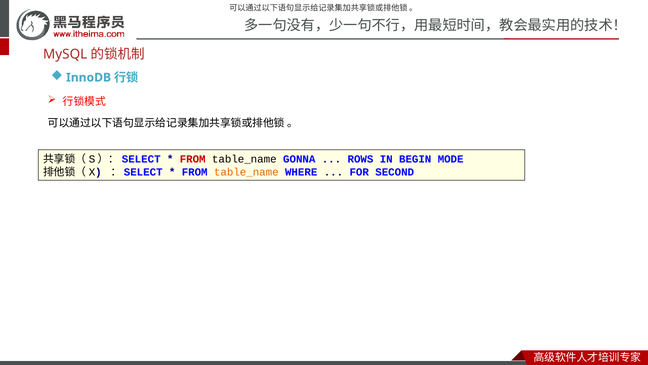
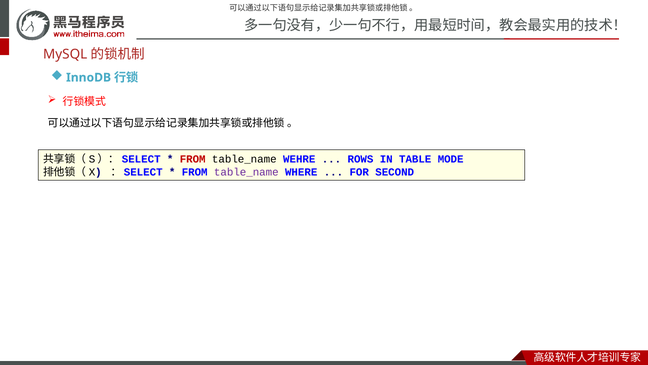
GONNA: GONNA -> WEHRE (299, 159)
BEGIN: BEGIN -> TABLE (415, 159)
table_name colour: orange -> purple (246, 172)
